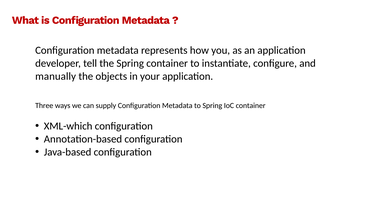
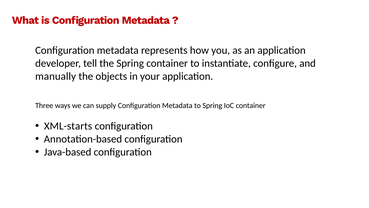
XML-which: XML-which -> XML-starts (68, 126)
